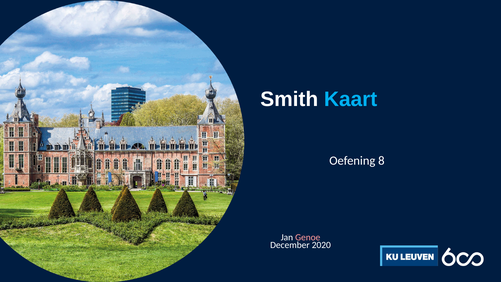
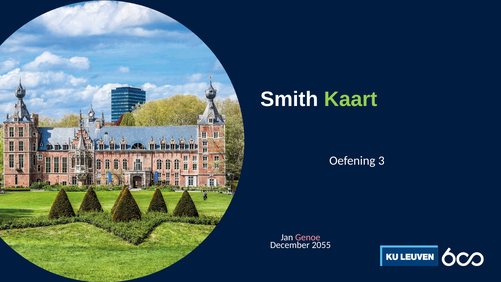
Kaart colour: light blue -> light green (351, 99)
8: 8 -> 3 (381, 161)
2020: 2020 -> 2055 (321, 245)
